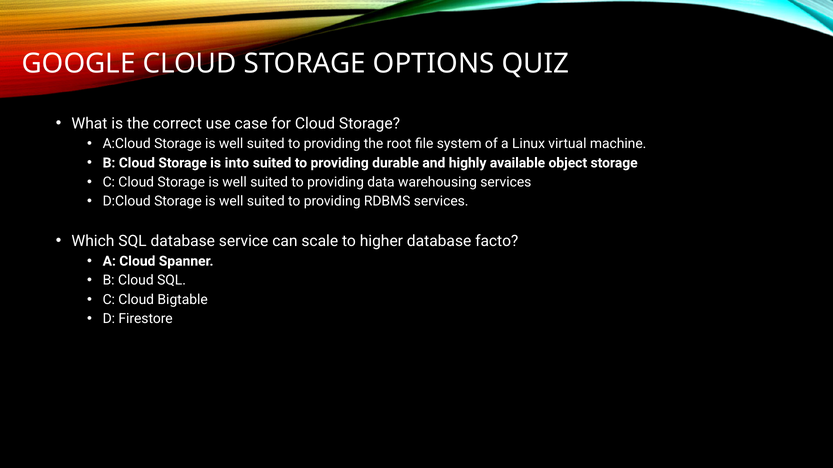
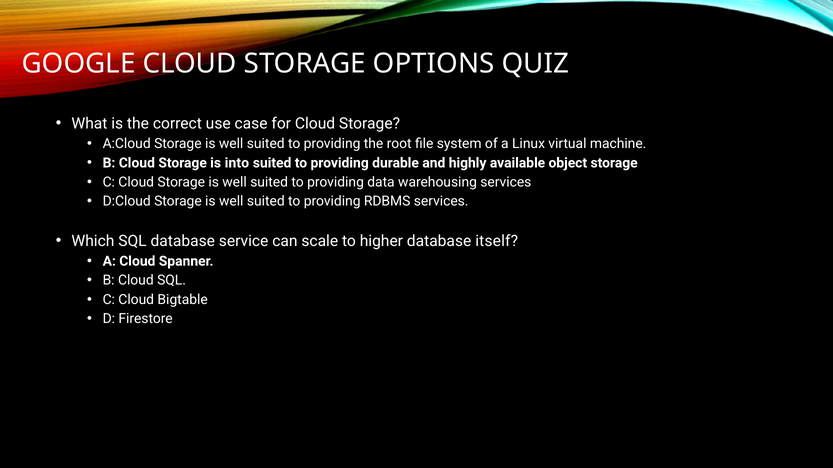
facto: facto -> itself (497, 241)
